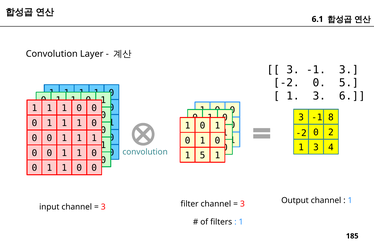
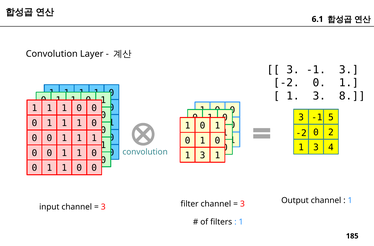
-2 0 5: 5 -> 1 (349, 83)
6: 6 -> 8 (352, 96)
8: 8 -> 5 (331, 117)
5: 5 -> 3 (203, 155)
